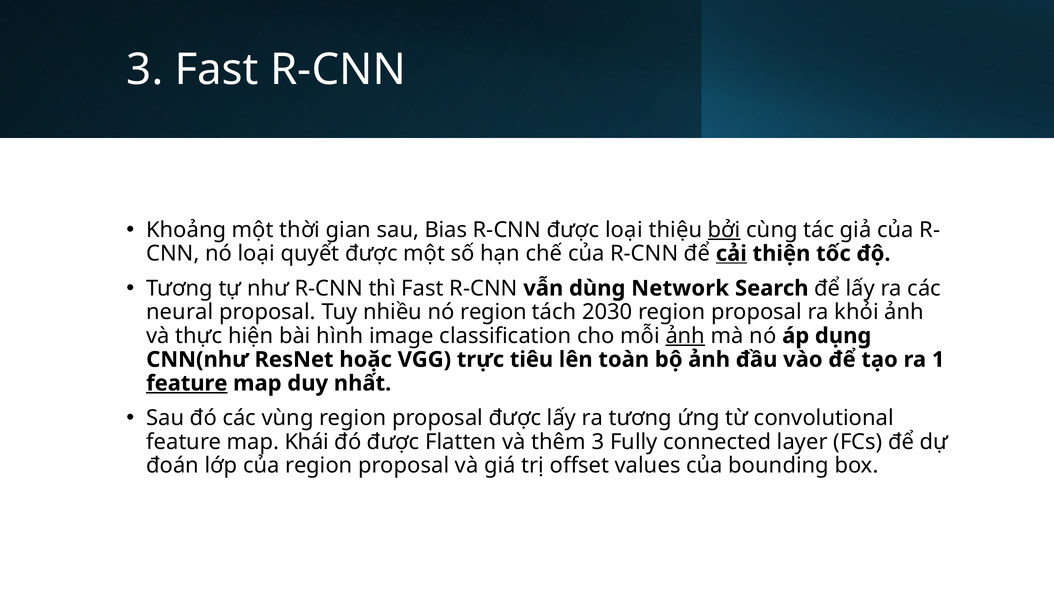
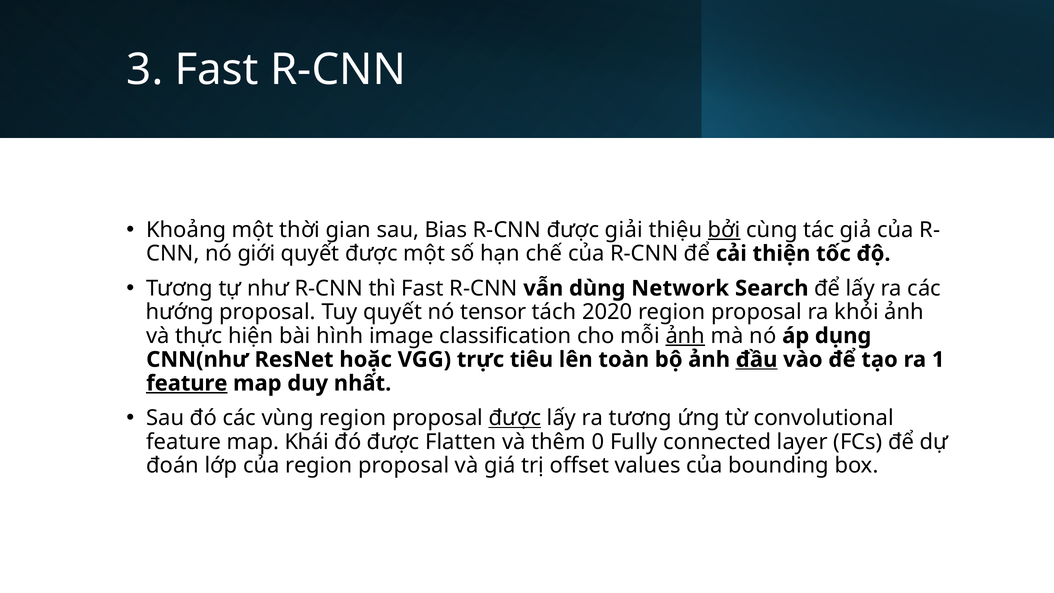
được loại: loại -> giải (624, 230)
nó loại: loại -> giới (256, 254)
cải underline: present -> none (731, 254)
neural: neural -> hướng (180, 312)
Tuy nhiều: nhiều -> quyết (393, 312)
nó region: region -> tensor (493, 312)
2030: 2030 -> 2020 (607, 312)
đầu underline: none -> present (757, 359)
được underline: none -> present (515, 418)
thêm 3: 3 -> 0 (598, 442)
